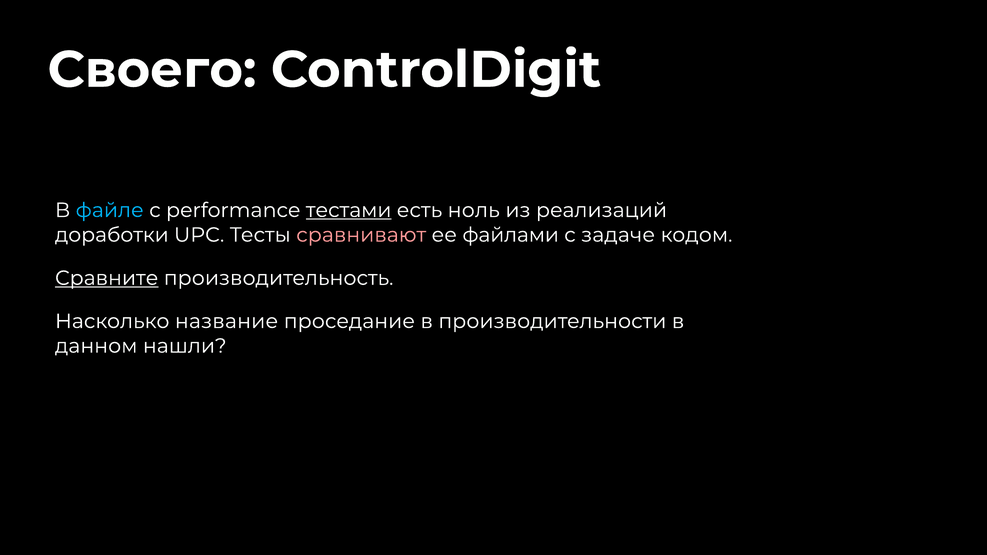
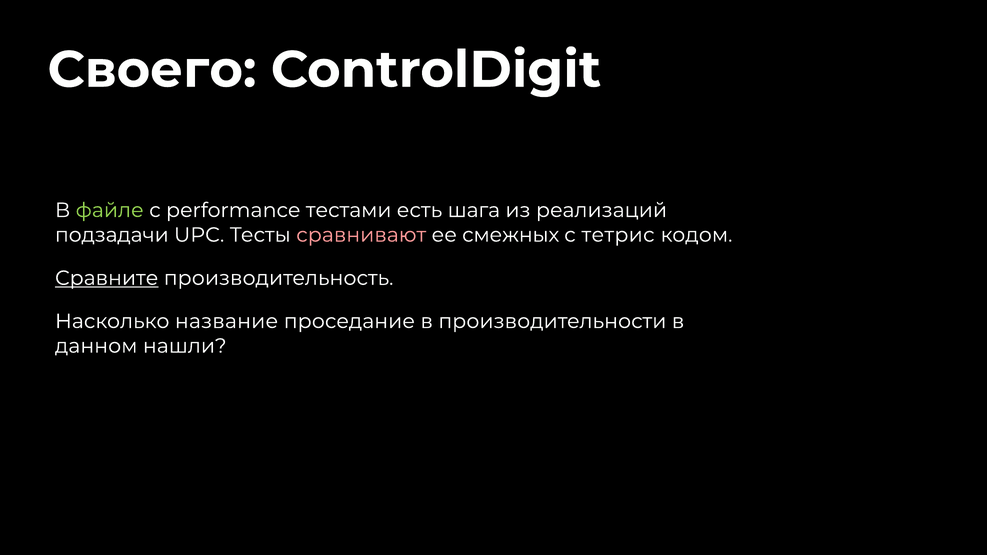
файле colour: light blue -> light green (110, 210)
тестами underline: present -> none (349, 210)
ноль: ноль -> шага (474, 210)
доработки: доработки -> подзадачи (112, 235)
файлами: файлами -> смежных (511, 235)
задаче: задаче -> тетрис (618, 235)
